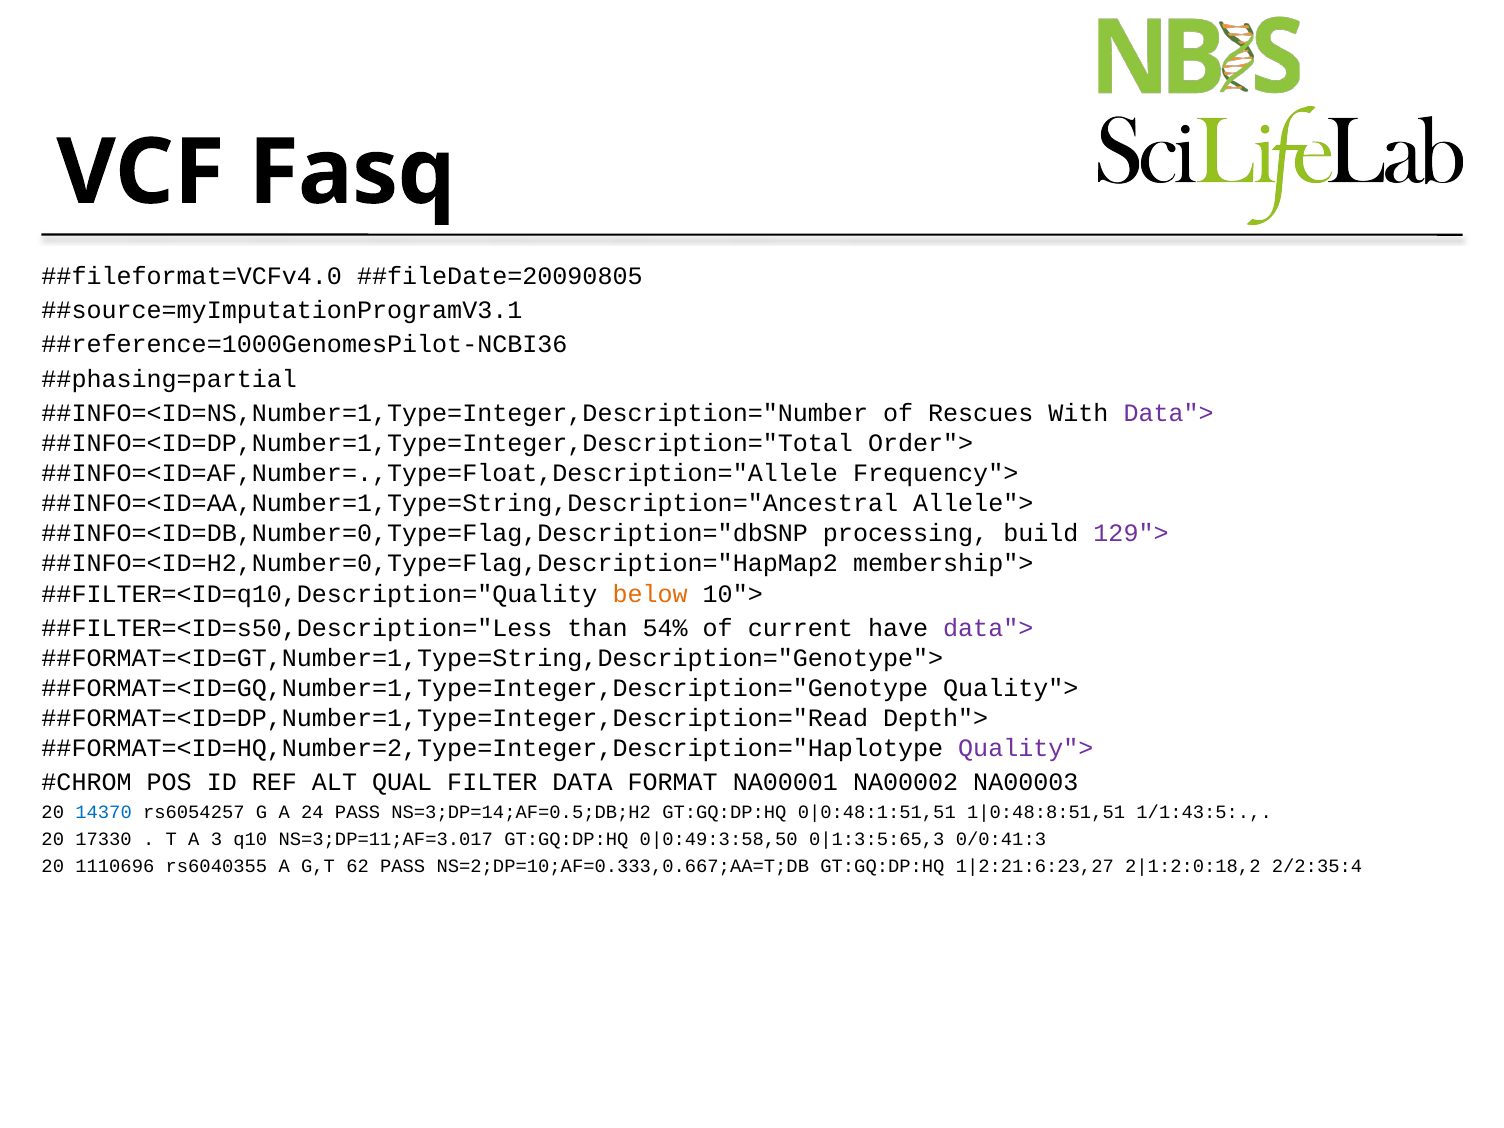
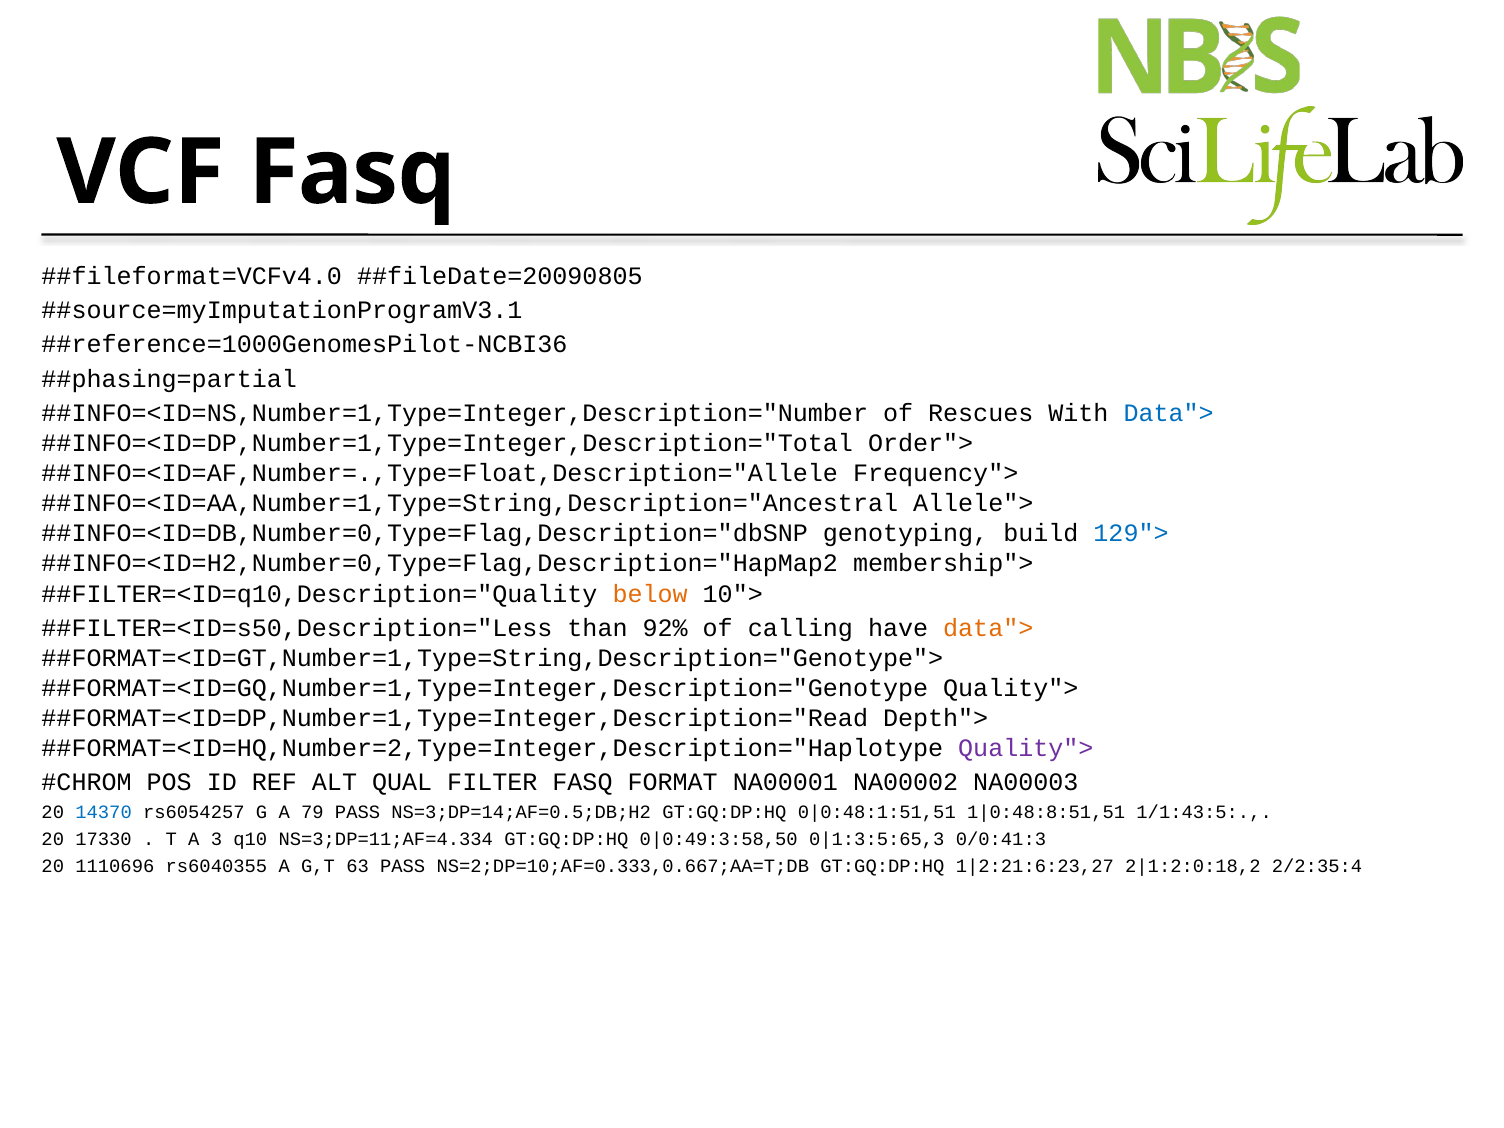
Data"> colour: purple -> blue (1169, 413)
processing: processing -> genotyping (906, 534)
129"> colour: purple -> blue (1131, 534)
54%: 54% -> 92% (665, 628)
current: current -> calling (800, 628)
data"> colour: purple -> orange (988, 628)
FILTER DATA: DATA -> FASQ (582, 783)
24: 24 -> 79 (312, 813)
NS=3;DP=11;AF=3.017: NS=3;DP=11;AF=3.017 -> NS=3;DP=11;AF=4.334 (386, 840)
62: 62 -> 63 (358, 866)
